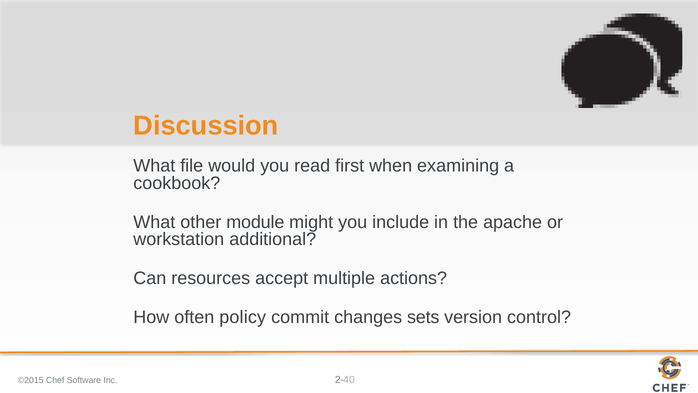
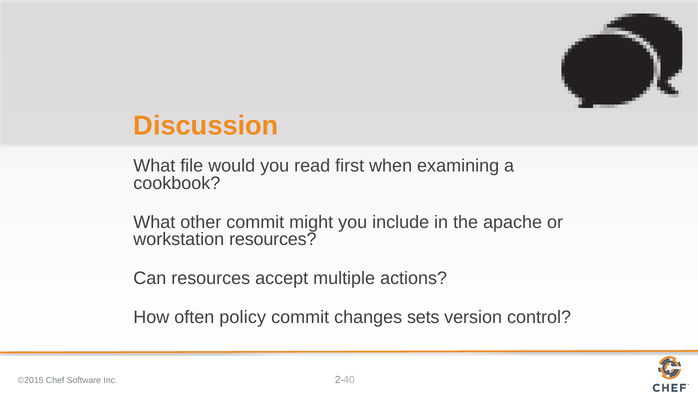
other module: module -> commit (255, 222)
workstation additional: additional -> resources (273, 239)
